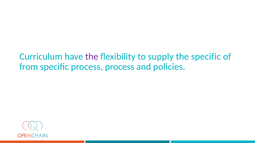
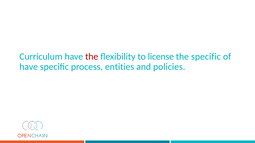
the colour: purple -> red (92, 57)
supply: supply -> license (161, 57)
from: from -> have (29, 67)
process process: process -> entities (120, 67)
